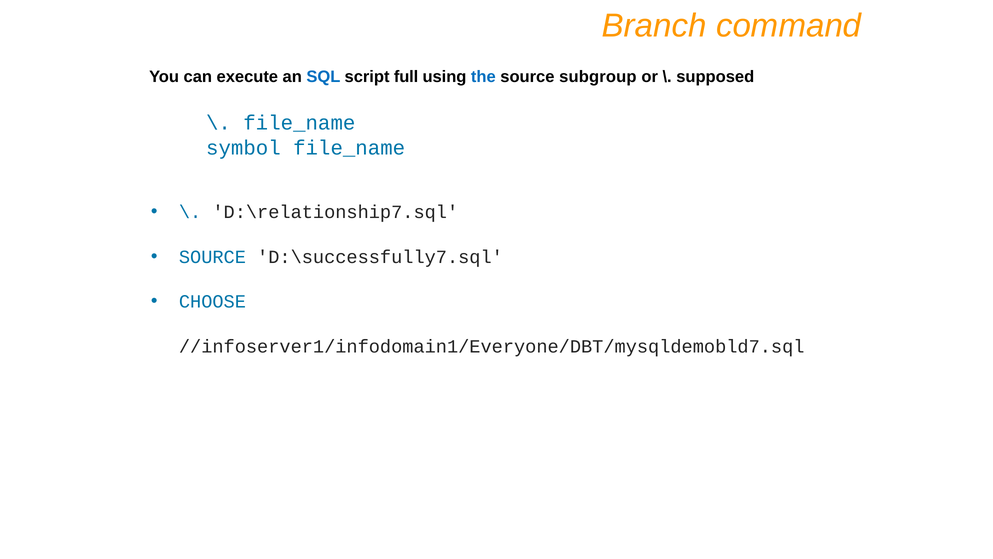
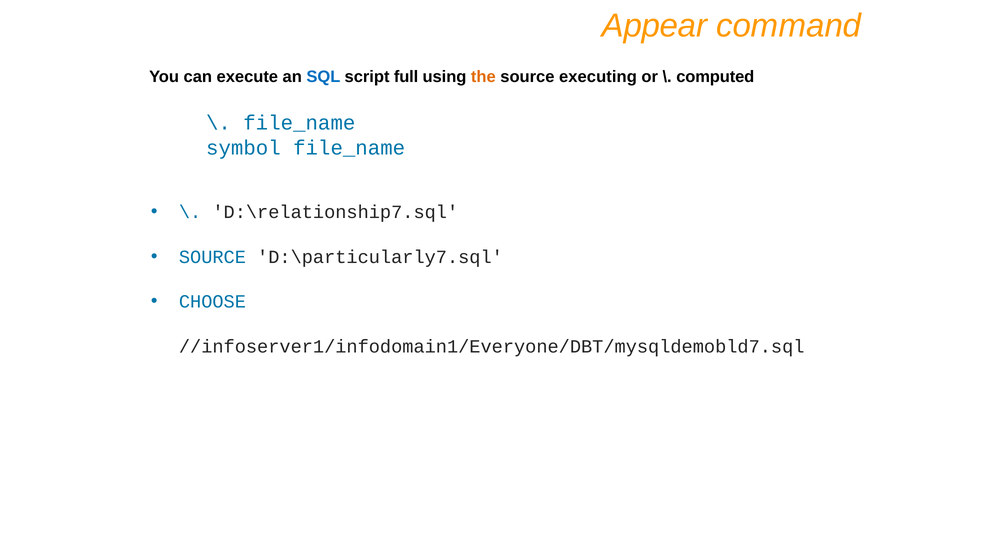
Branch: Branch -> Appear (654, 26)
the colour: blue -> orange (483, 77)
subgroup: subgroup -> executing (598, 77)
supposed: supposed -> computed (715, 77)
D:\successfully7.sql: D:\successfully7.sql -> D:\particularly7.sql (380, 257)
